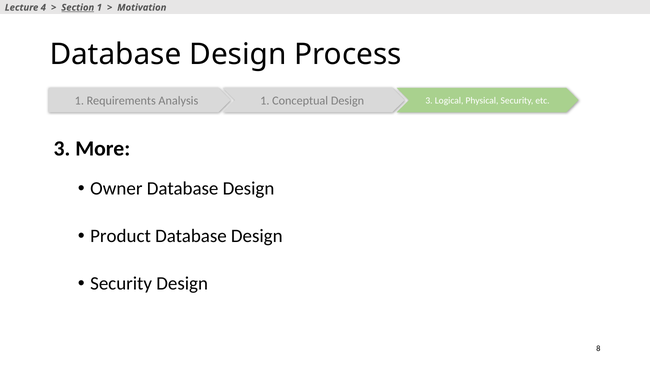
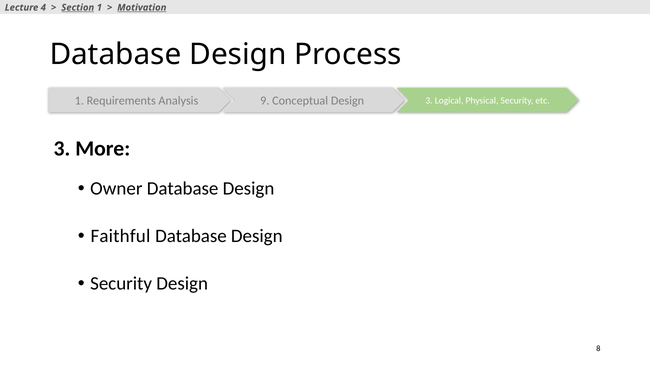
Motivation underline: none -> present (142, 8)
Analysis 1: 1 -> 9 (265, 101)
Product: Product -> Faithful (120, 237)
